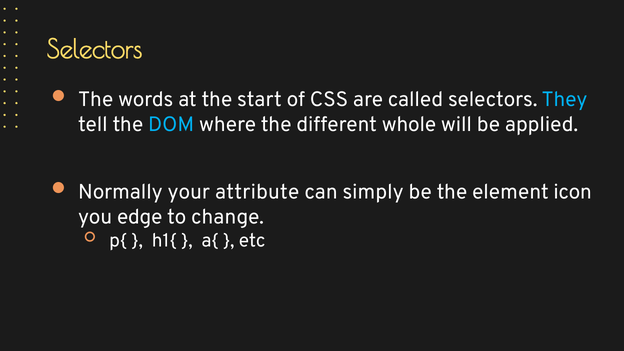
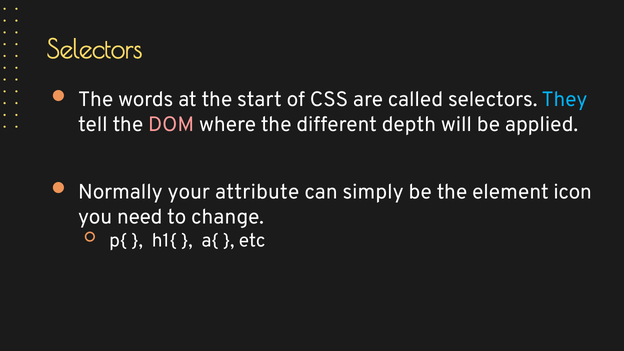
DOM colour: light blue -> pink (171, 124)
whole: whole -> depth (409, 124)
edge: edge -> need (140, 217)
